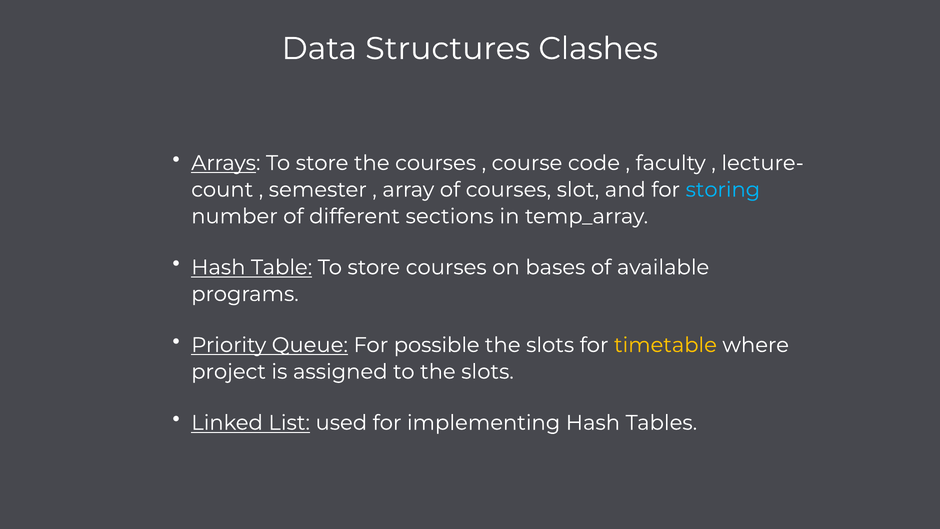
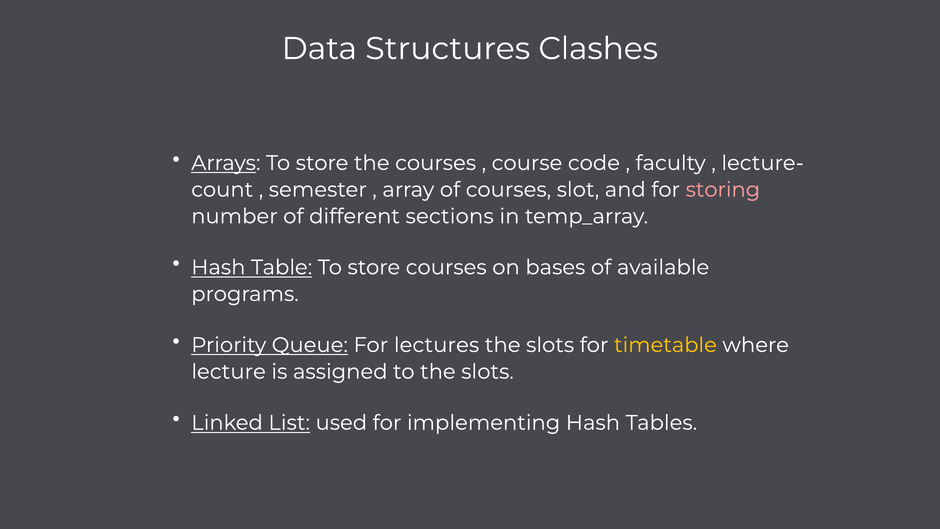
storing colour: light blue -> pink (723, 190)
possible: possible -> lectures (437, 345)
project: project -> lecture (229, 372)
